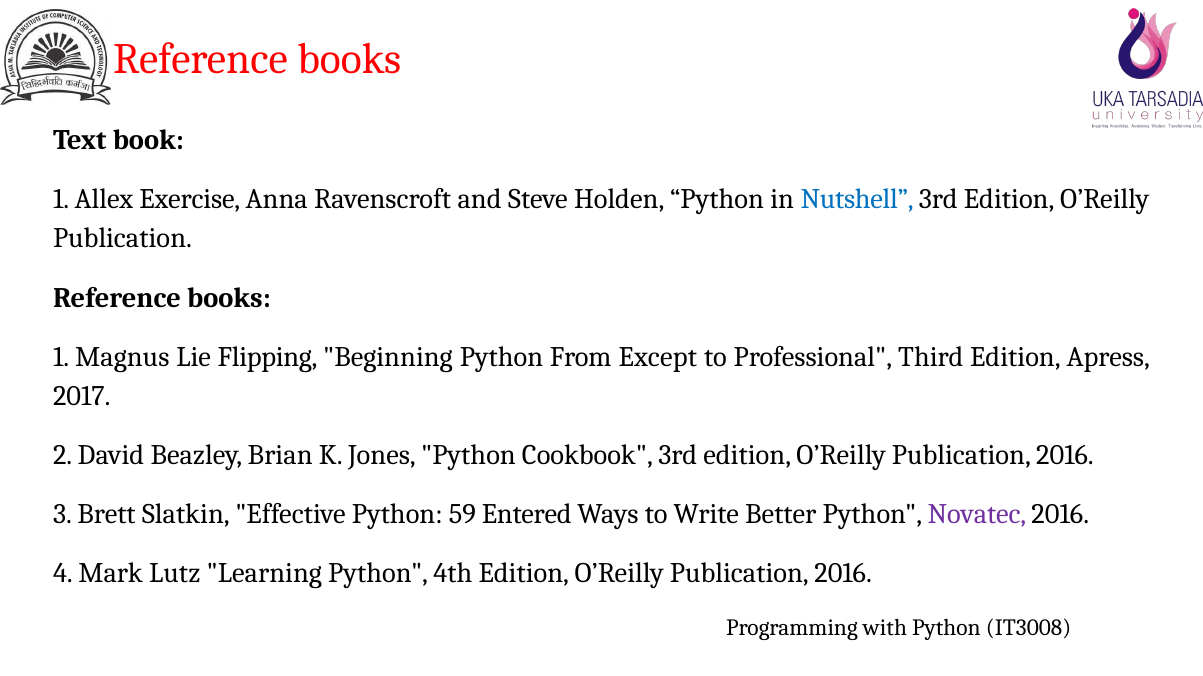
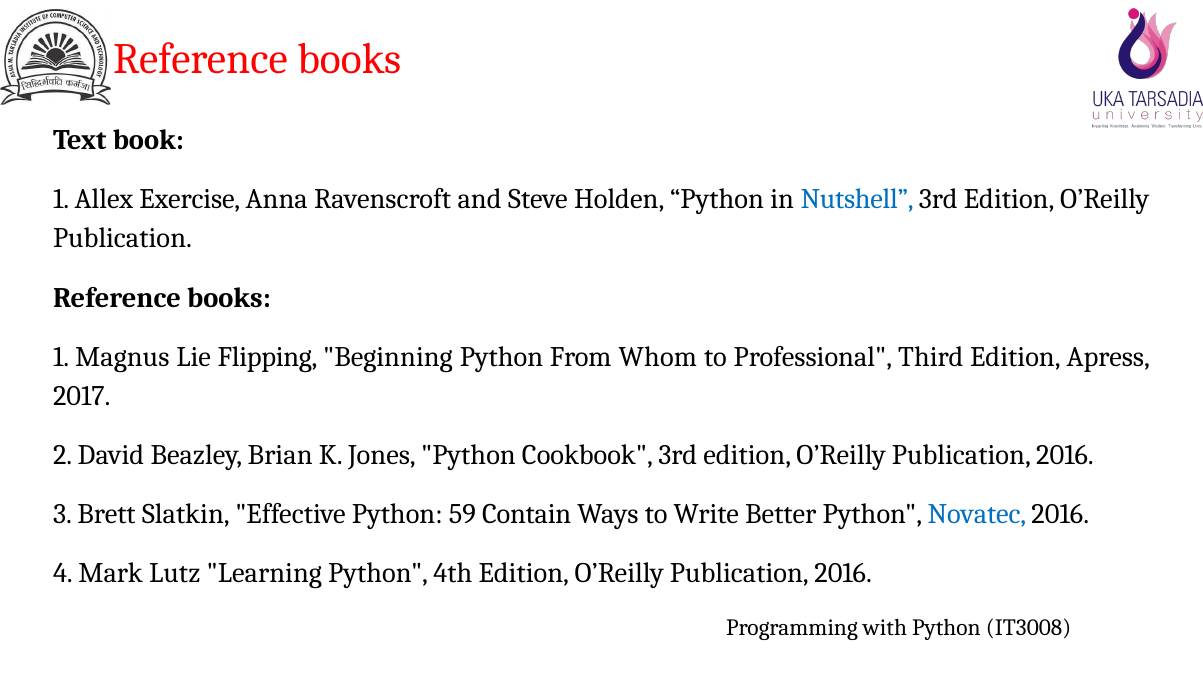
Except: Except -> Whom (658, 357)
Entered: Entered -> Contain (527, 515)
Novatec colour: purple -> blue (977, 515)
